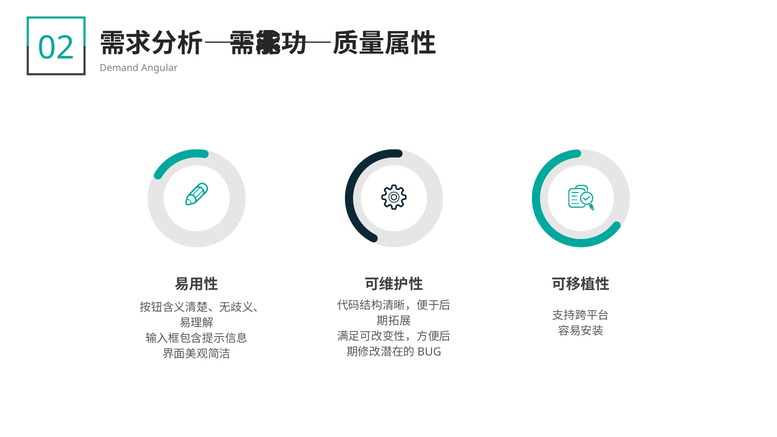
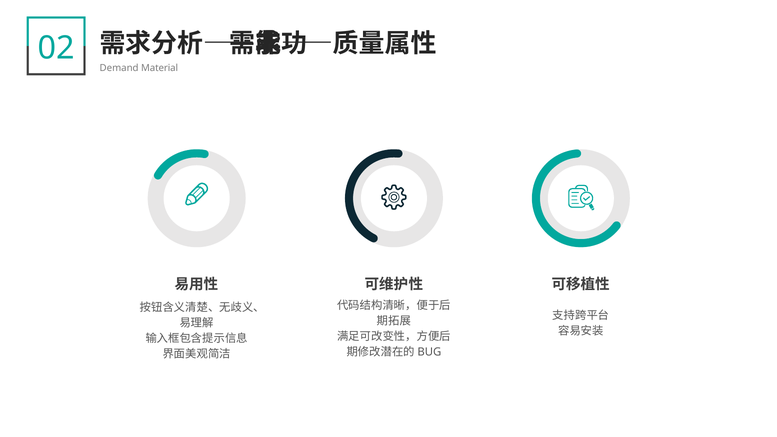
Angular: Angular -> Material (160, 68)
